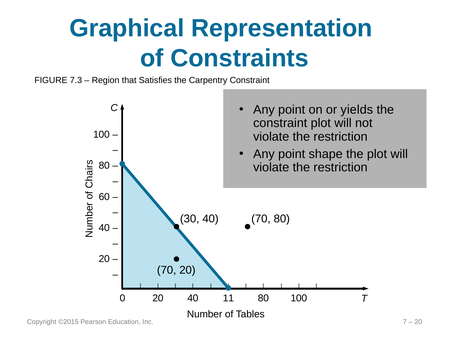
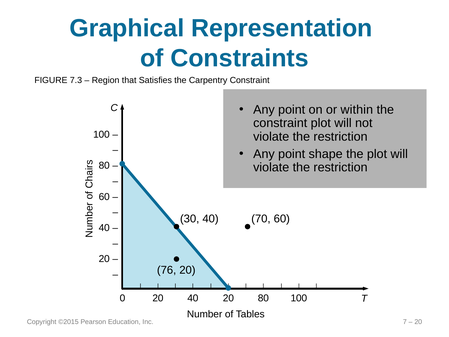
yields: yields -> within (357, 110)
70 80: 80 -> 60 (282, 219)
70: 70 -> 76 (167, 270)
40 11: 11 -> 20 (228, 298)
